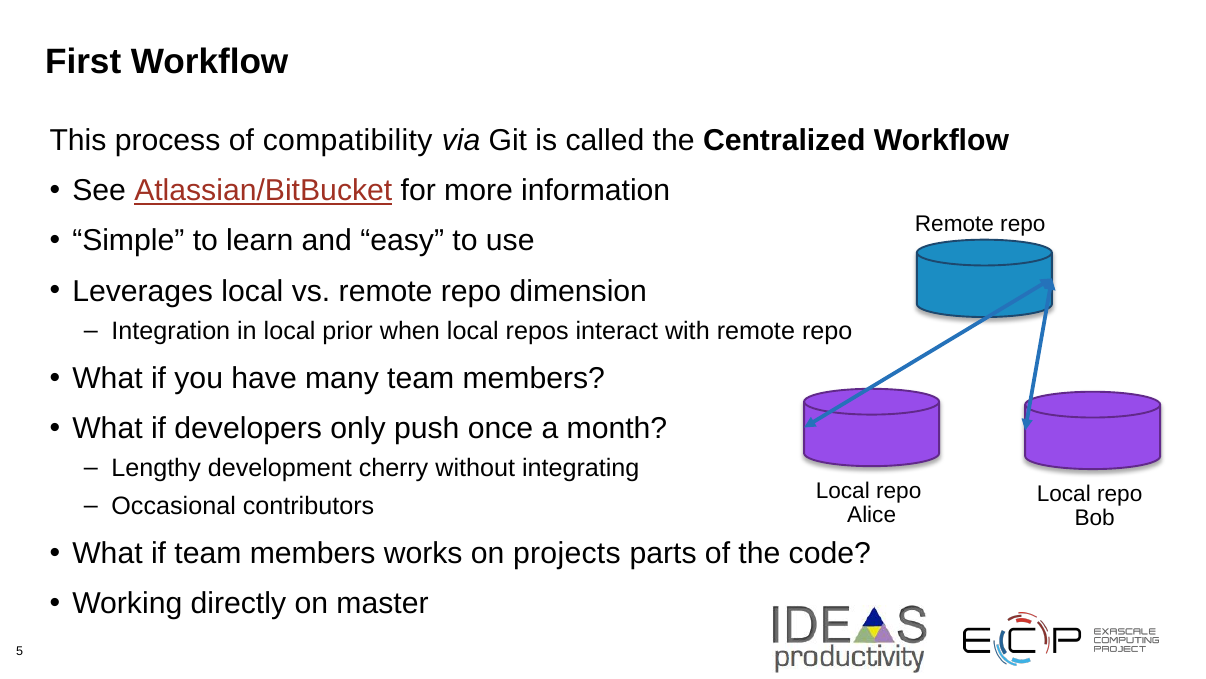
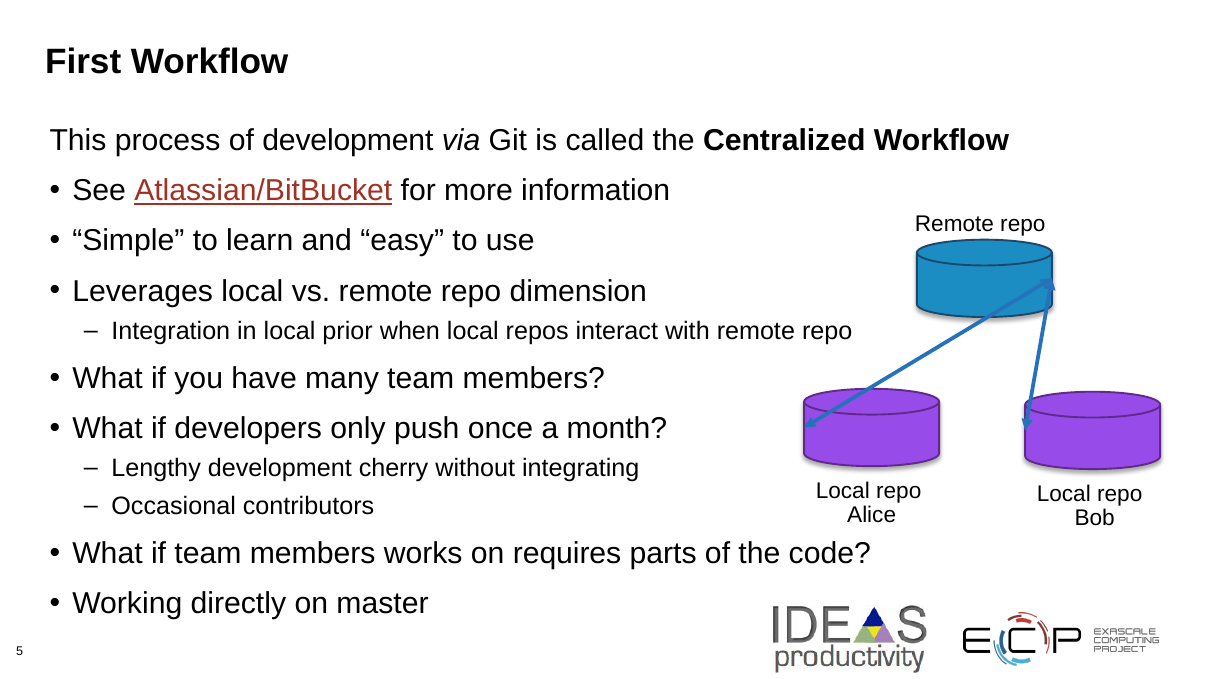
of compatibility: compatibility -> development (348, 140)
projects: projects -> requires (567, 553)
